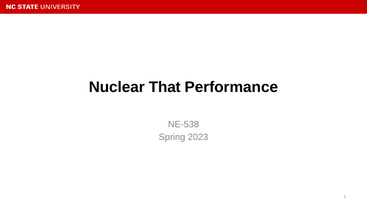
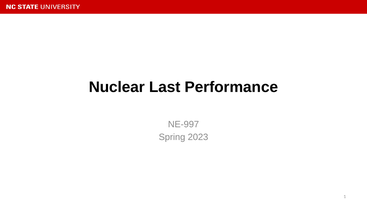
That: That -> Last (165, 87)
NE-538: NE-538 -> NE-997 (183, 125)
